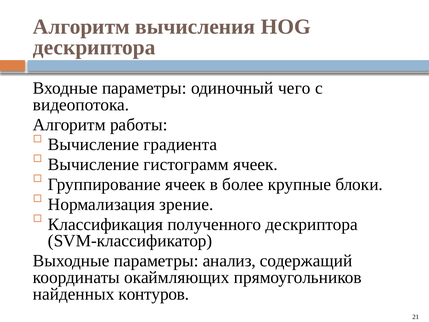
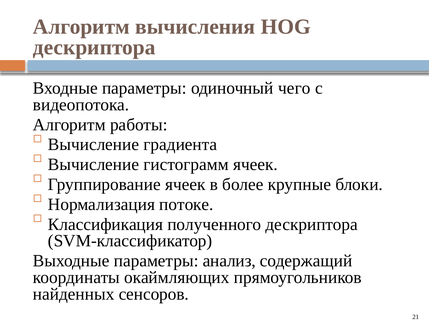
зрение: зрение -> потоке (186, 204)
контуров: контуров -> сенсоров (154, 294)
